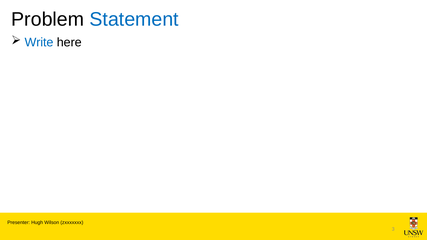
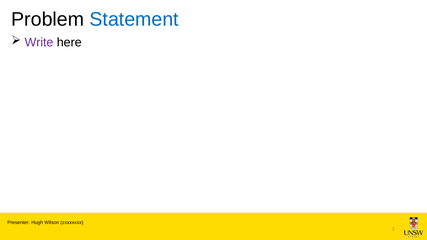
Write colour: blue -> purple (39, 42)
